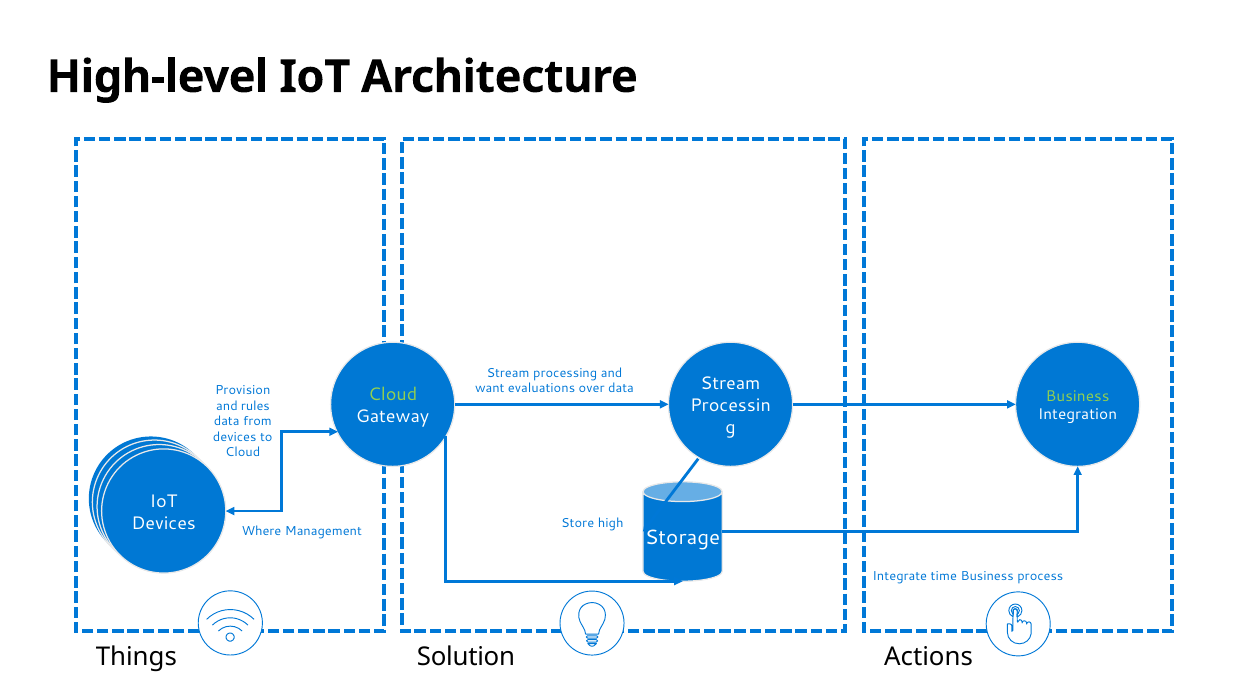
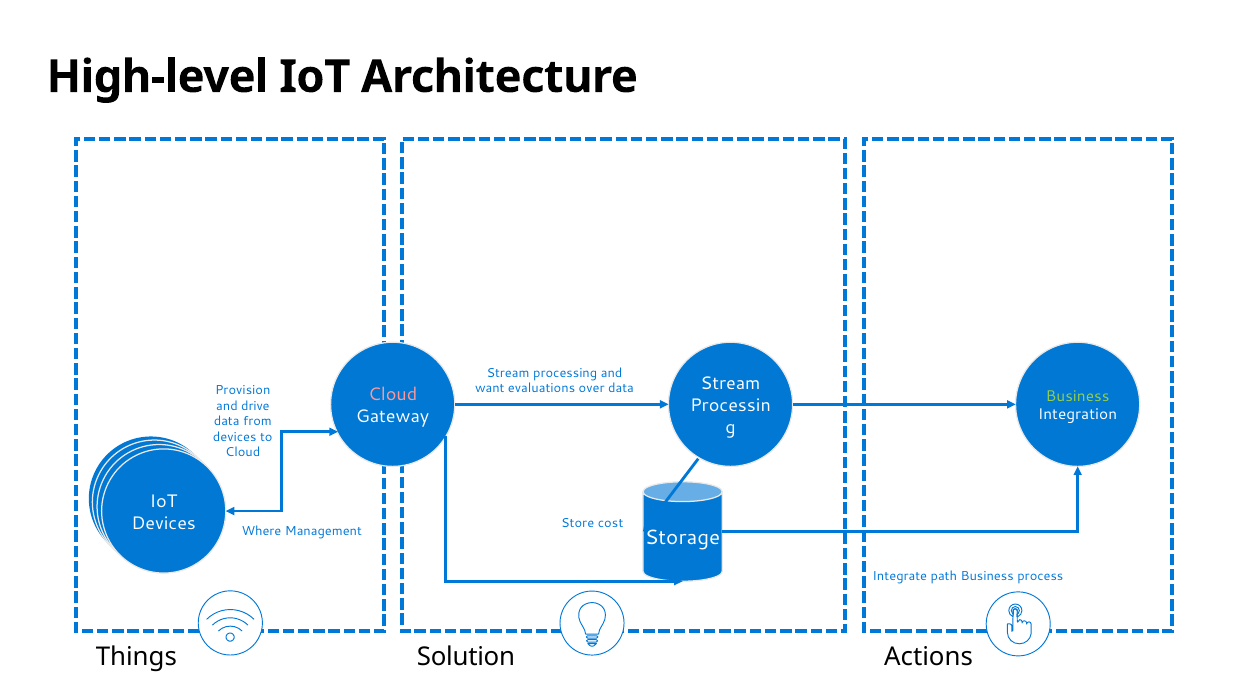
Cloud colour: light green -> pink (393, 395)
rules: rules -> drive (255, 406)
high: high -> cost (611, 523)
time: time -> path (944, 577)
